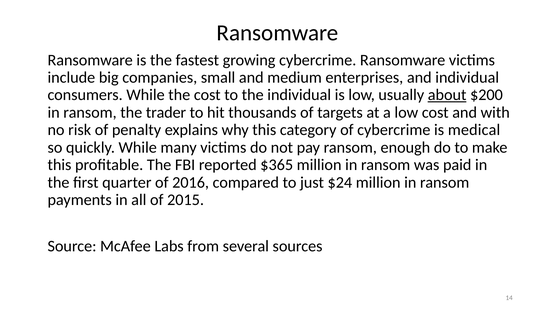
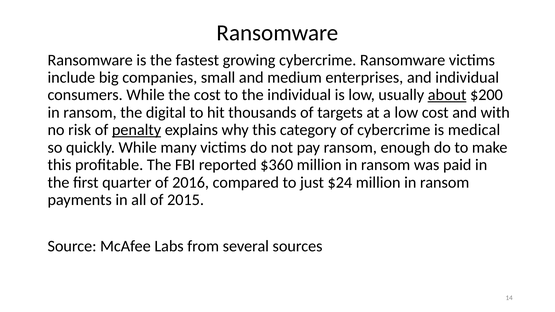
trader: trader -> digital (166, 113)
penalty underline: none -> present (137, 130)
$365: $365 -> $360 (277, 165)
